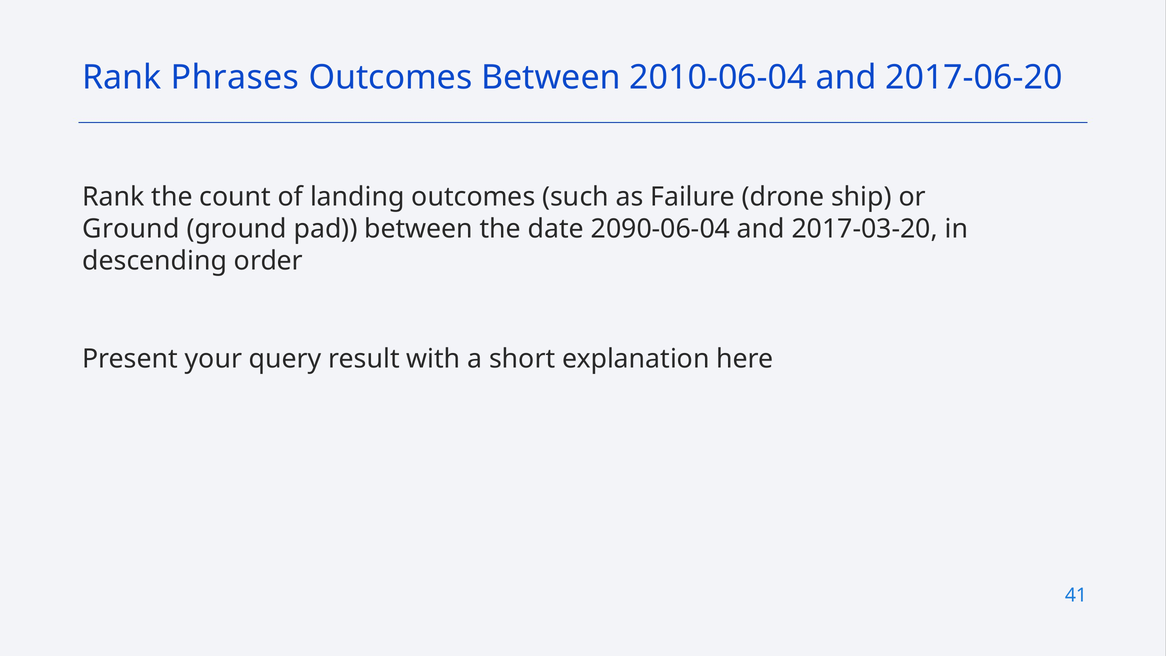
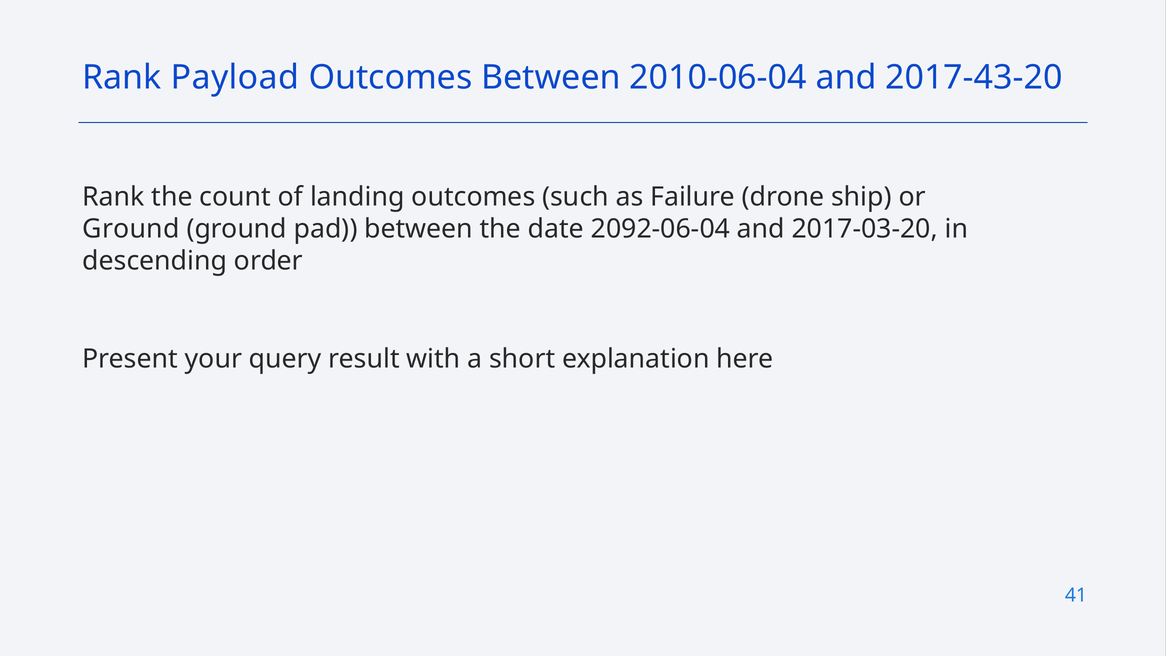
Phrases: Phrases -> Payload (235, 78)
2017-06-20: 2017-06-20 -> 2017-43-20 (974, 78)
2090-06-04: 2090-06-04 -> 2092-06-04 (660, 229)
